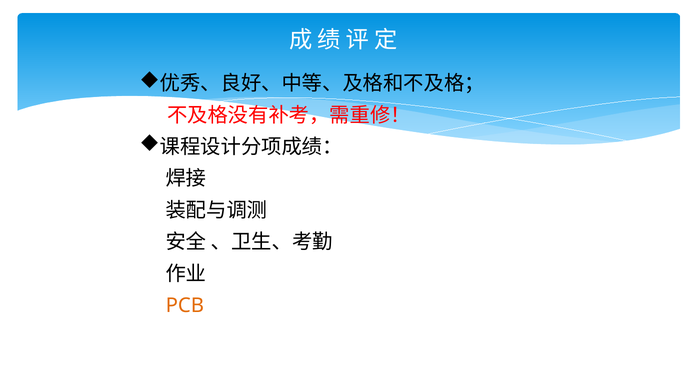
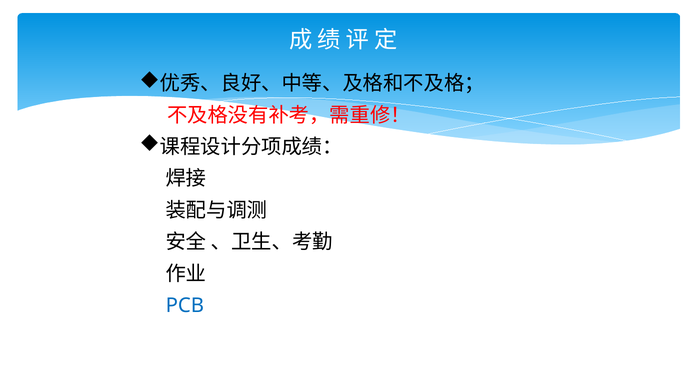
PCB colour: orange -> blue (185, 306)
